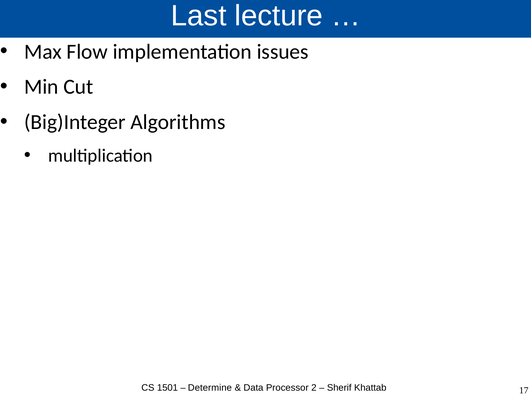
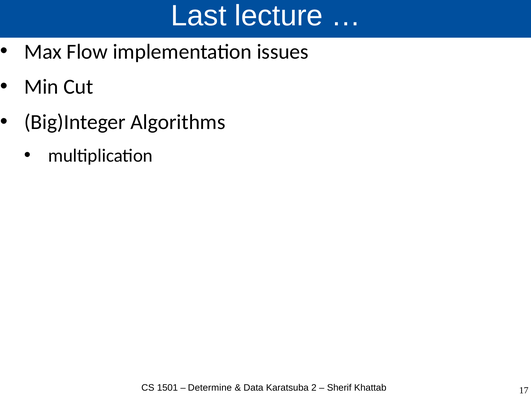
Processor: Processor -> Karatsuba (287, 388)
